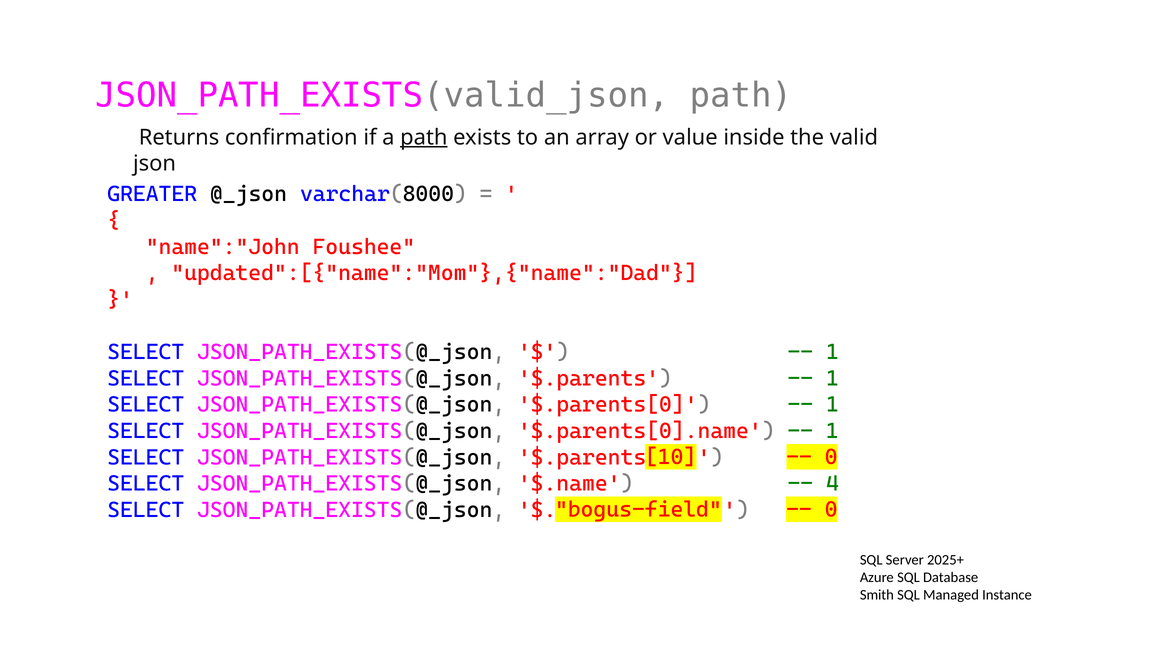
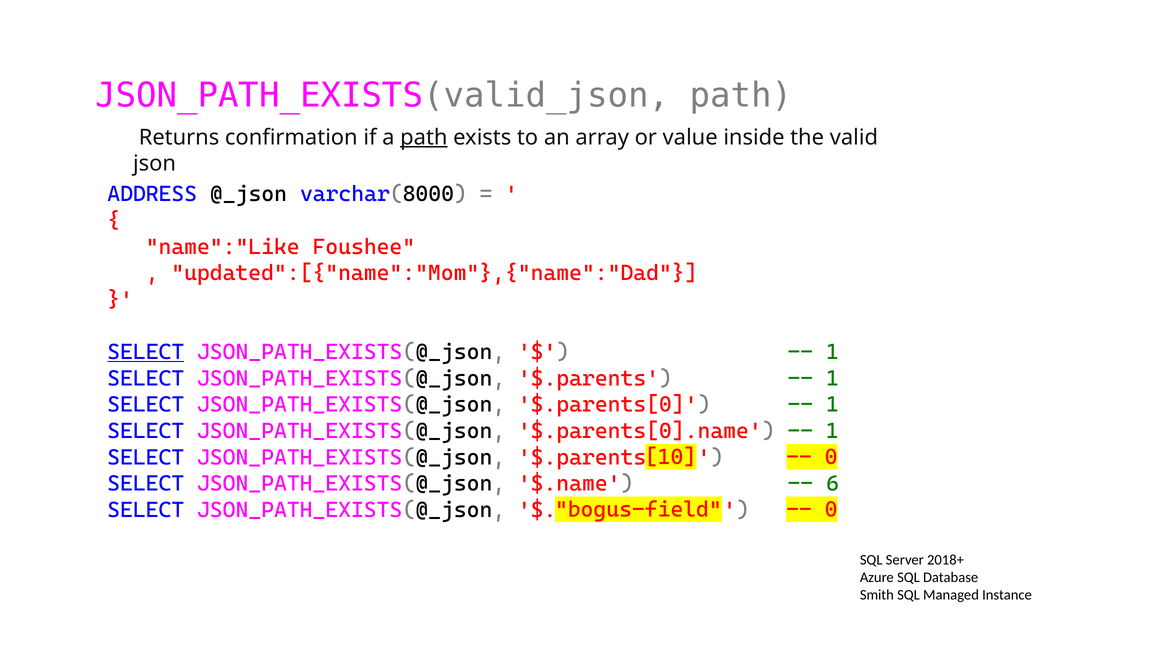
GREATER: GREATER -> ADDRESS (152, 194)
name":"John: name":"John -> name":"Like (223, 247)
SELECT underline: none -> present (146, 352)
4: 4 -> 6 (832, 484)
2025+: 2025+ -> 2018+ (945, 560)
